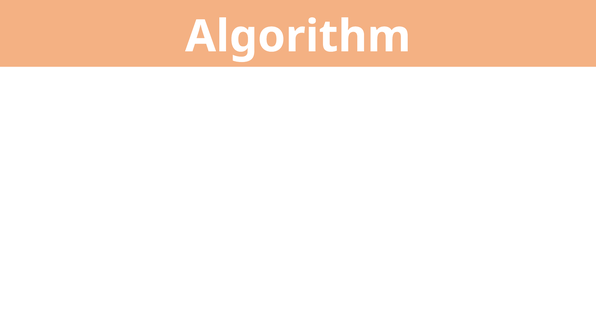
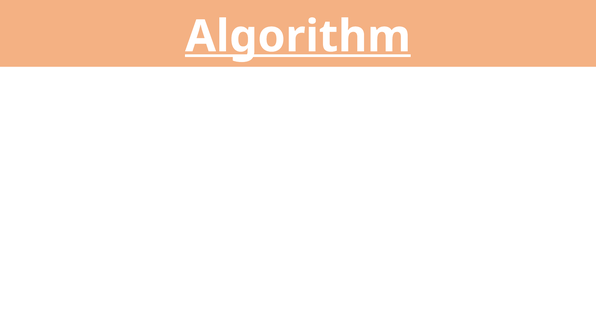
Algorithm underline: none -> present (298, 37)
